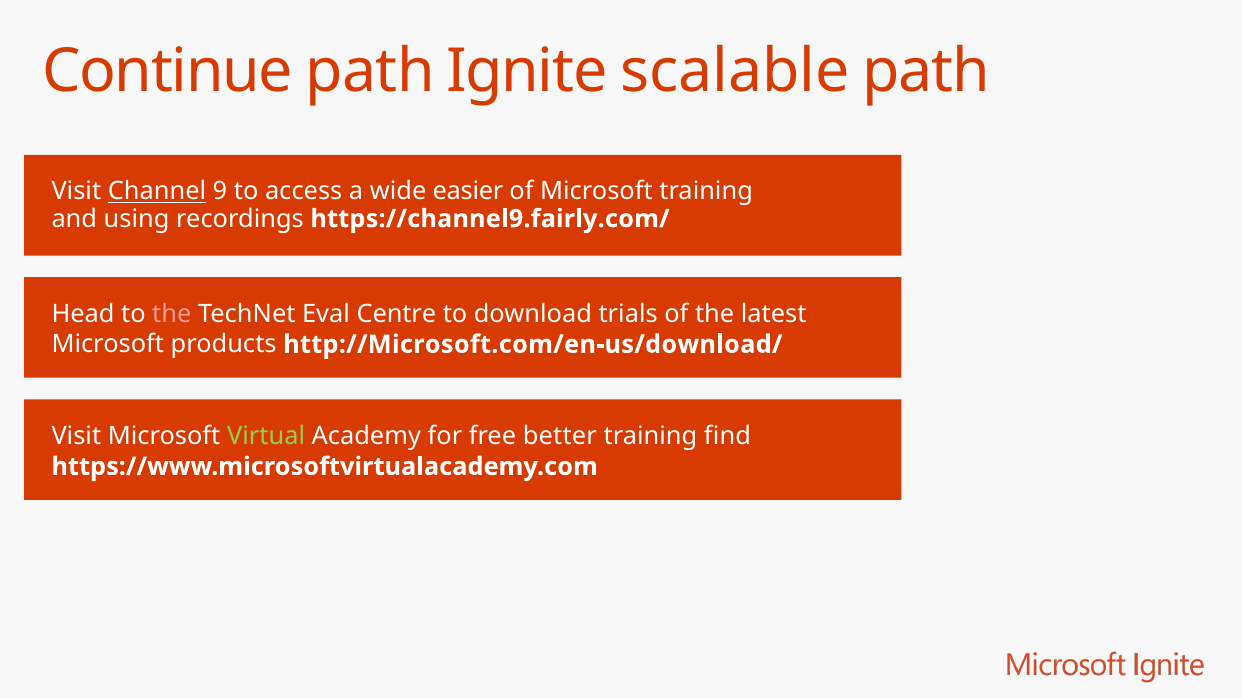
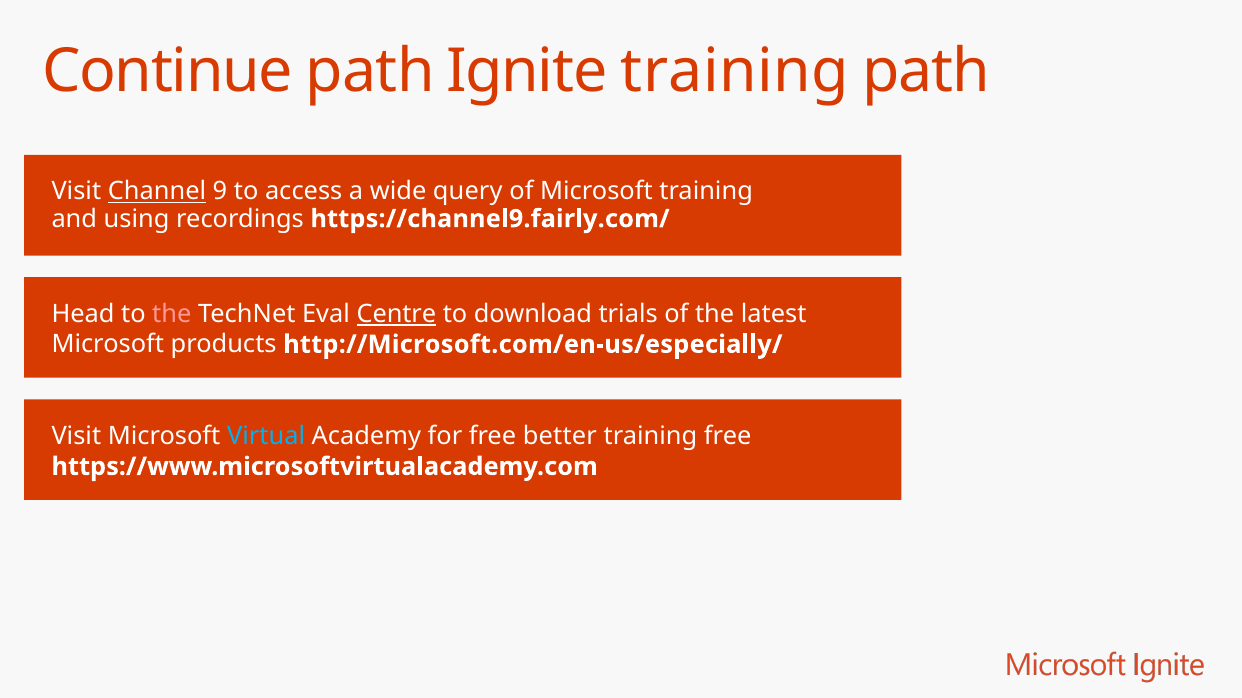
Ignite scalable: scalable -> training (735, 71)
easier: easier -> query (468, 192)
Centre underline: none -> present (396, 314)
http://Microsoft.com/en-us/download/: http://Microsoft.com/en-us/download/ -> http://Microsoft.com/en-us/especially/ (533, 345)
Virtual colour: light green -> light blue (266, 436)
training find: find -> free (728, 436)
